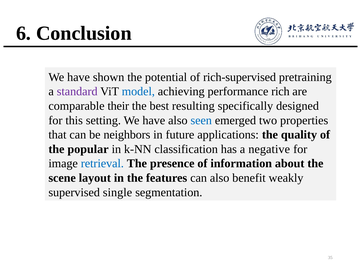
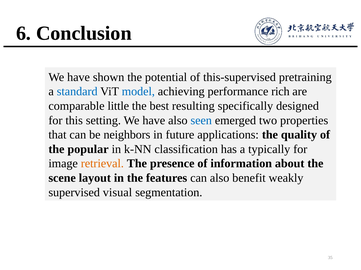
rich-supervised: rich-supervised -> this-supervised (240, 77)
standard colour: purple -> blue (77, 92)
their: their -> little (118, 106)
negative: negative -> typically (269, 150)
retrieval colour: blue -> orange (102, 164)
single: single -> visual (118, 193)
